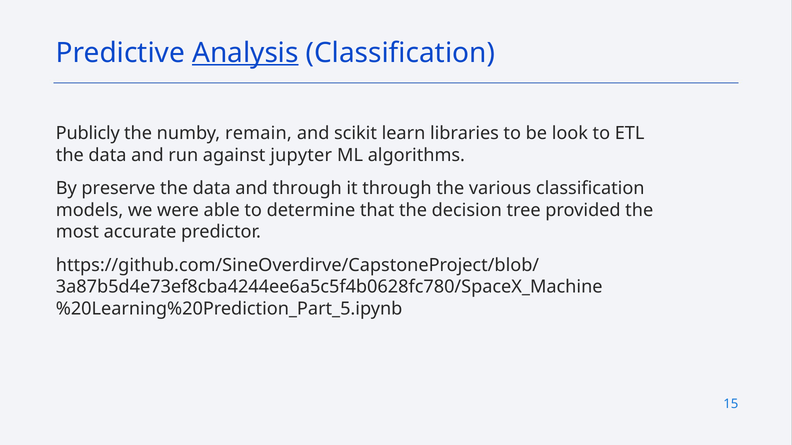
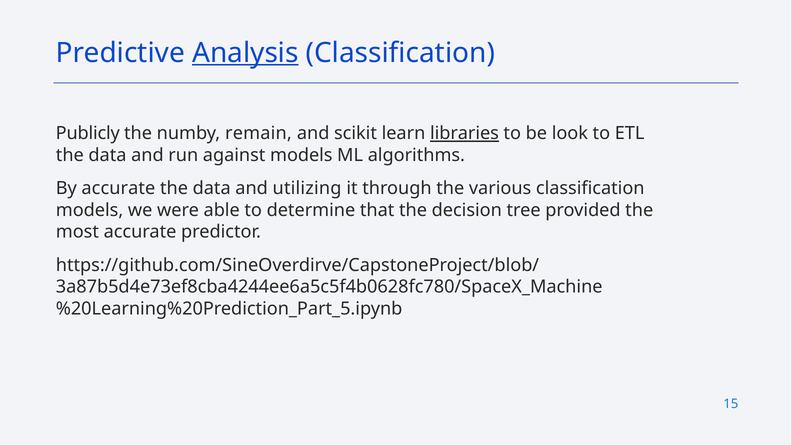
libraries underline: none -> present (464, 134)
against jupyter: jupyter -> models (301, 155)
By preserve: preserve -> accurate (118, 189)
and through: through -> utilizing (307, 189)
